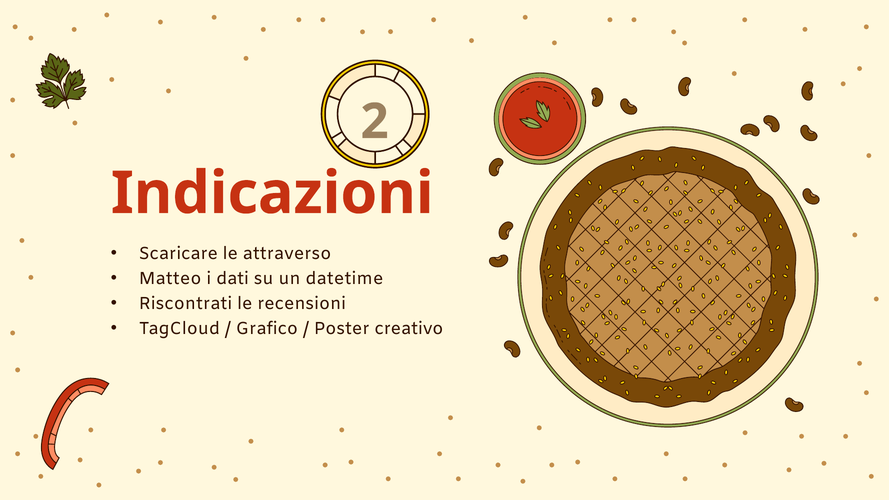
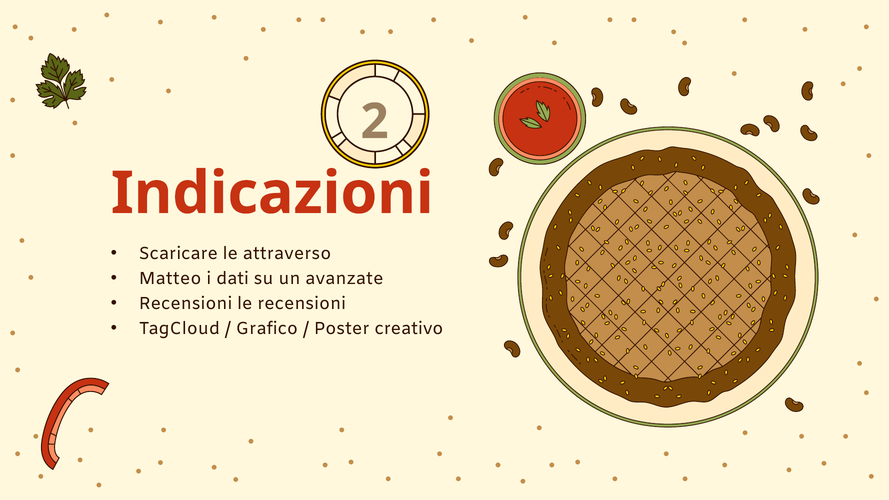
datetime: datetime -> avanzate (344, 279)
Riscontrati: Riscontrati -> Recensioni (186, 303)
